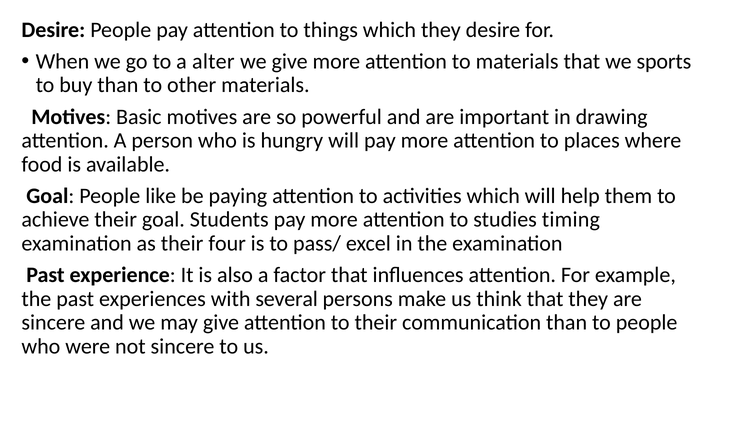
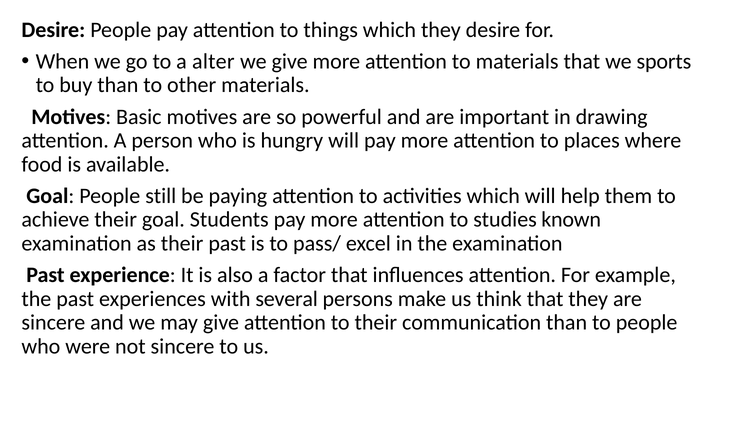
like: like -> still (161, 196)
timing: timing -> known (571, 220)
their four: four -> past (227, 244)
